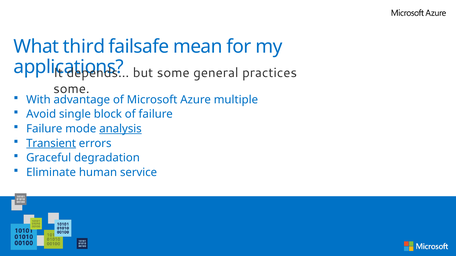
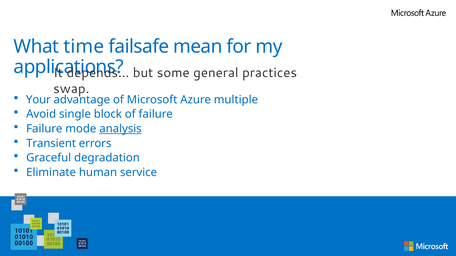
third: third -> time (84, 47)
some: some -> swap (71, 89)
With: With -> Your (38, 100)
Transient underline: present -> none (51, 144)
